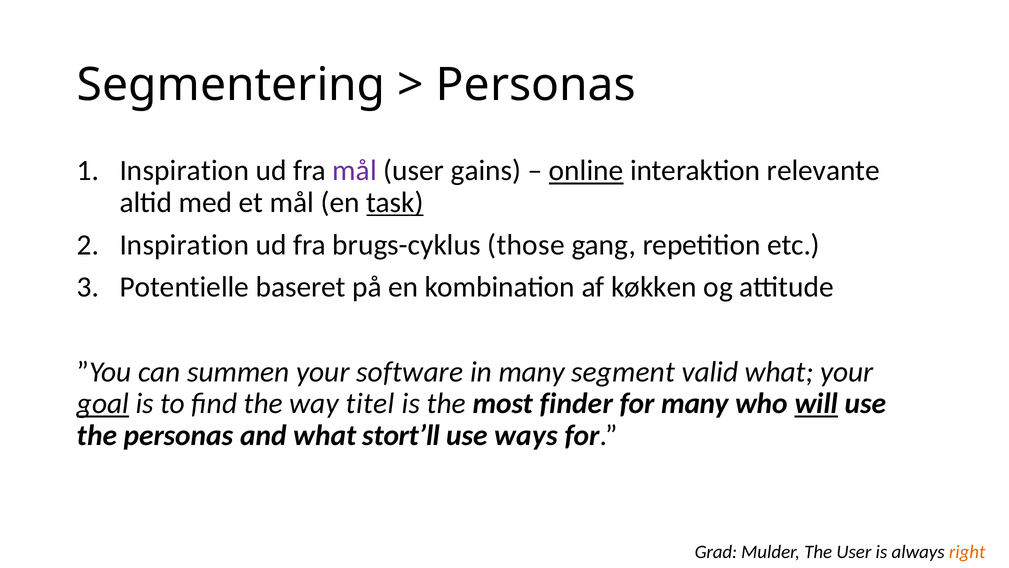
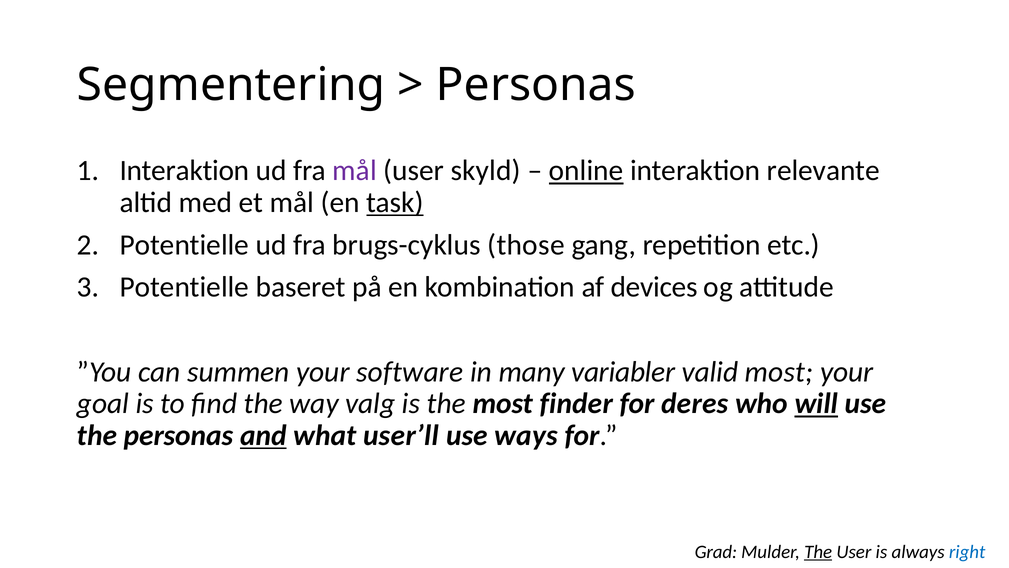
Inspiration: Inspiration -> Interaktion (184, 171)
gains: gains -> skyld (486, 171)
Inspiration: Inspiration -> Potentielle (184, 245)
køkken: køkken -> devices (654, 287)
segment: segment -> variabler (623, 372)
valid what: what -> most (779, 372)
goal underline: present -> none (103, 403)
titel: titel -> valg (370, 403)
for many: many -> deres (695, 403)
and underline: none -> present (263, 435)
stort’ll: stort’ll -> user’ll (401, 435)
The underline: none -> present (818, 551)
right colour: orange -> blue (967, 551)
